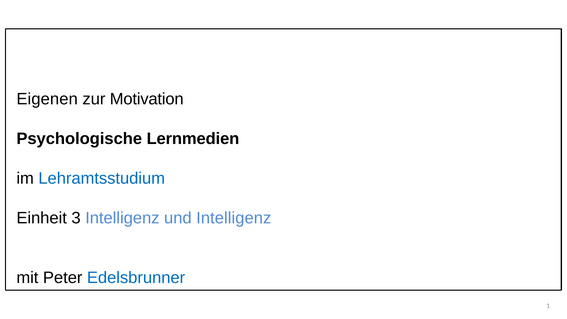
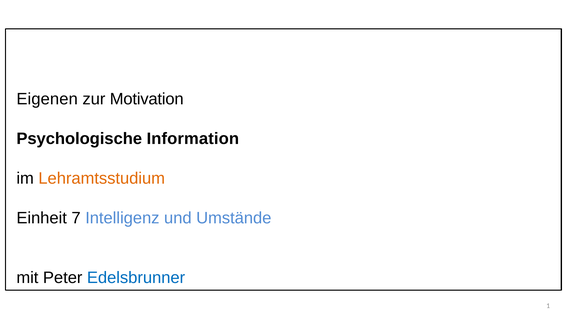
Lernmedien: Lernmedien -> Information (193, 139)
Lehramtsstudium colour: blue -> orange (102, 178)
3: 3 -> 7 (76, 218)
und Intelligenz: Intelligenz -> Umstände (234, 218)
